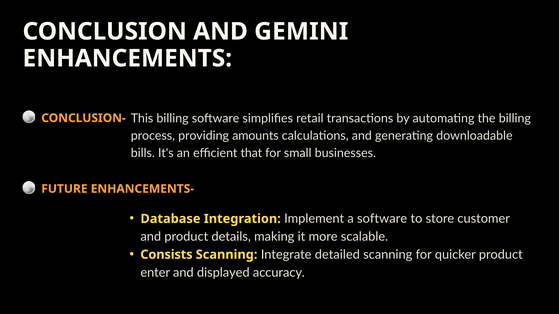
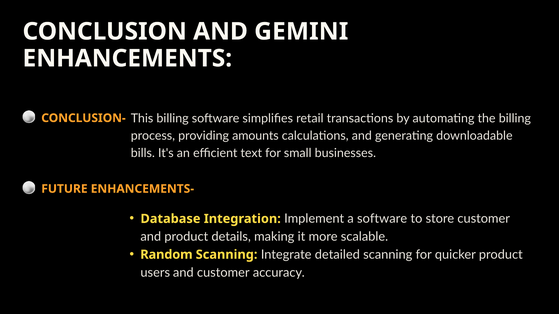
that: that -> text (251, 153)
Consists: Consists -> Random (166, 255)
enter: enter -> users (155, 273)
and displayed: displayed -> customer (223, 273)
